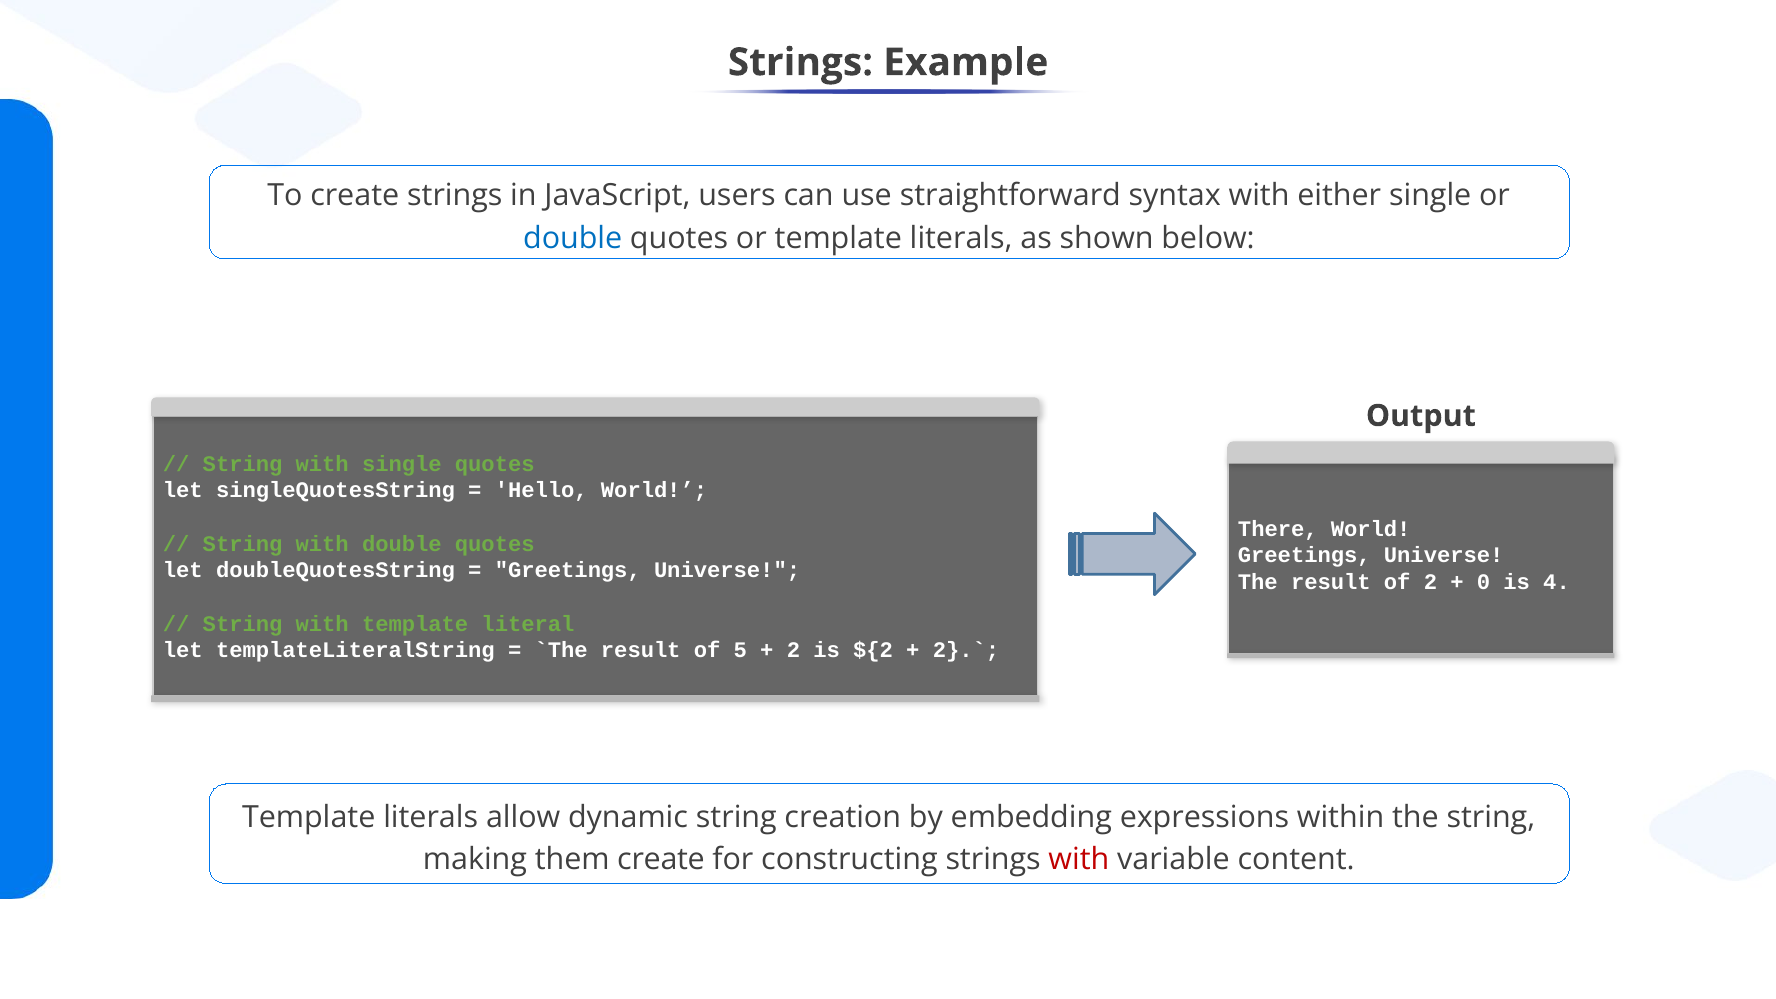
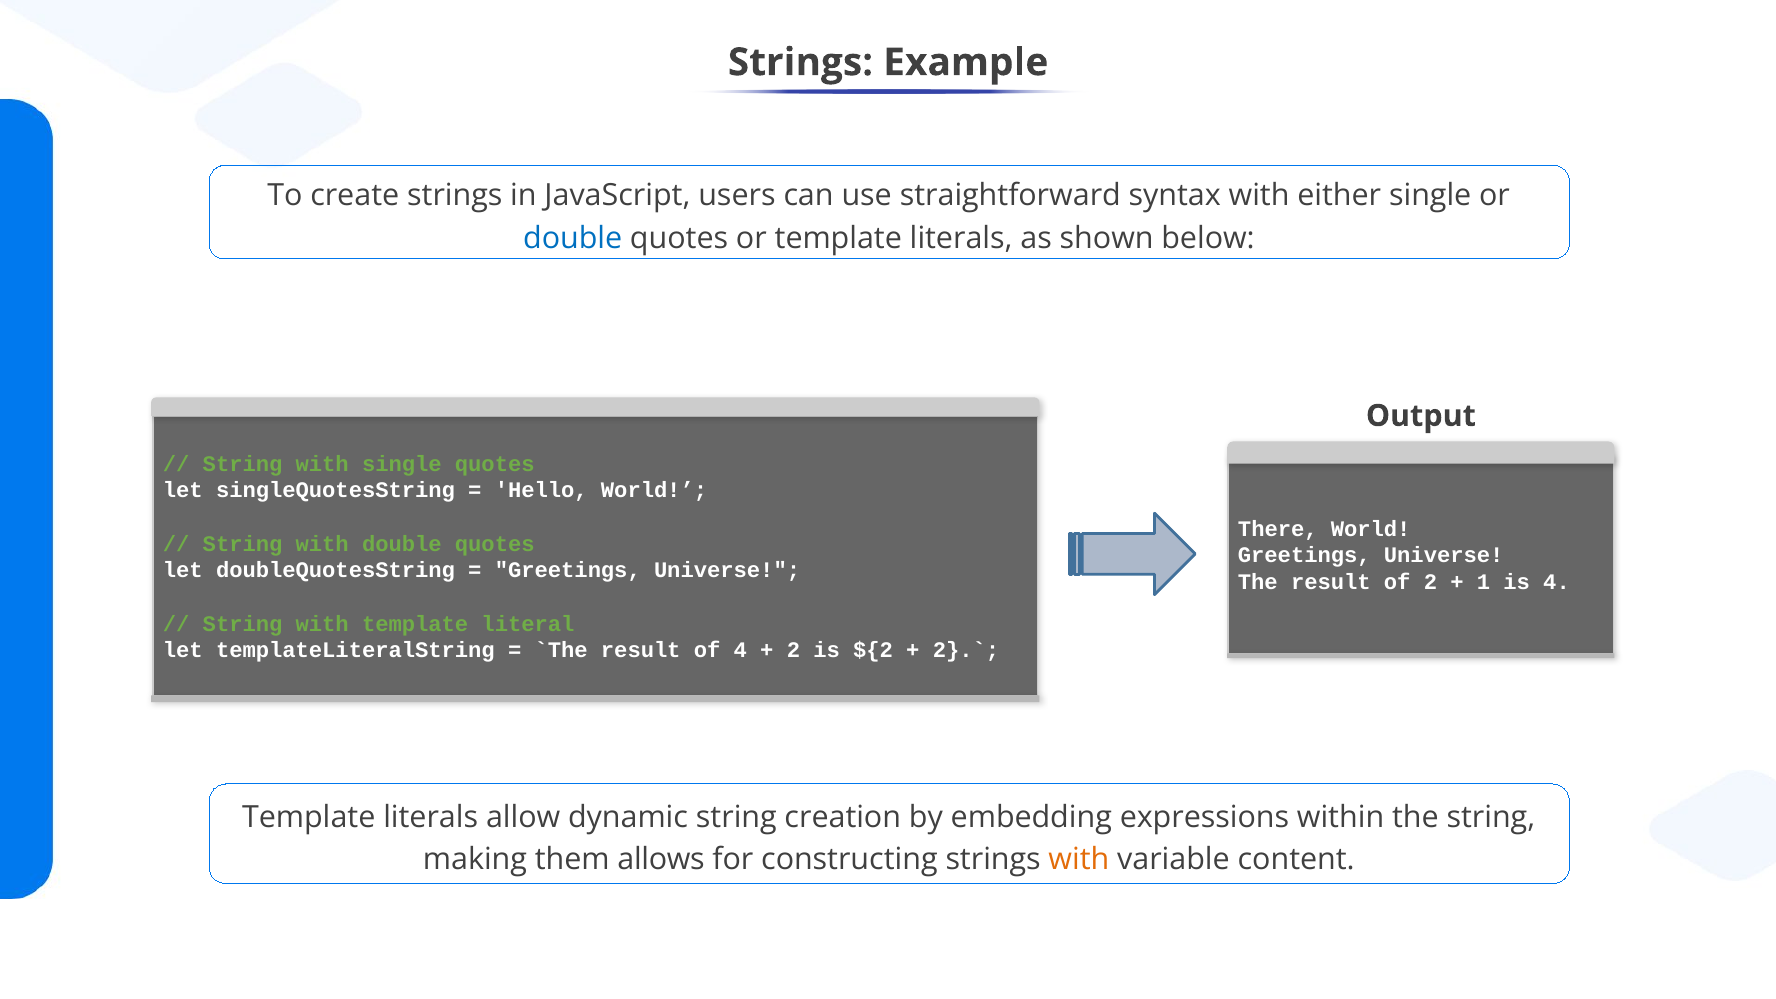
0: 0 -> 1 (1483, 582)
of 5: 5 -> 4 (740, 650)
them create: create -> allows (661, 860)
with colour: red -> orange (1079, 860)
